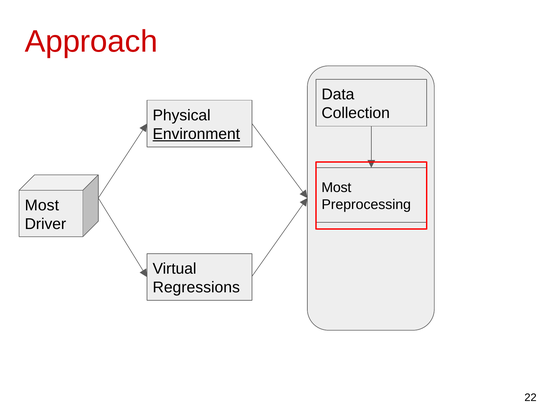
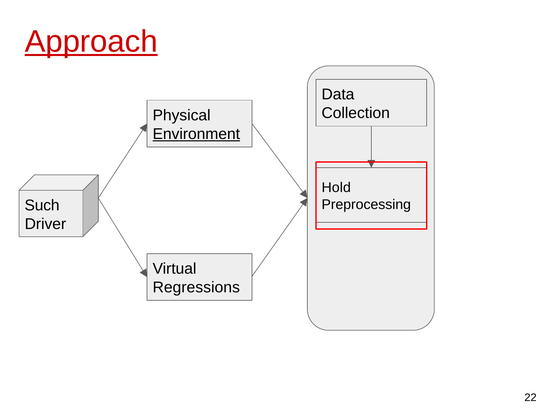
Approach underline: none -> present (91, 42)
Most: Most -> Hold (336, 188)
Most: Most -> Such (42, 205)
